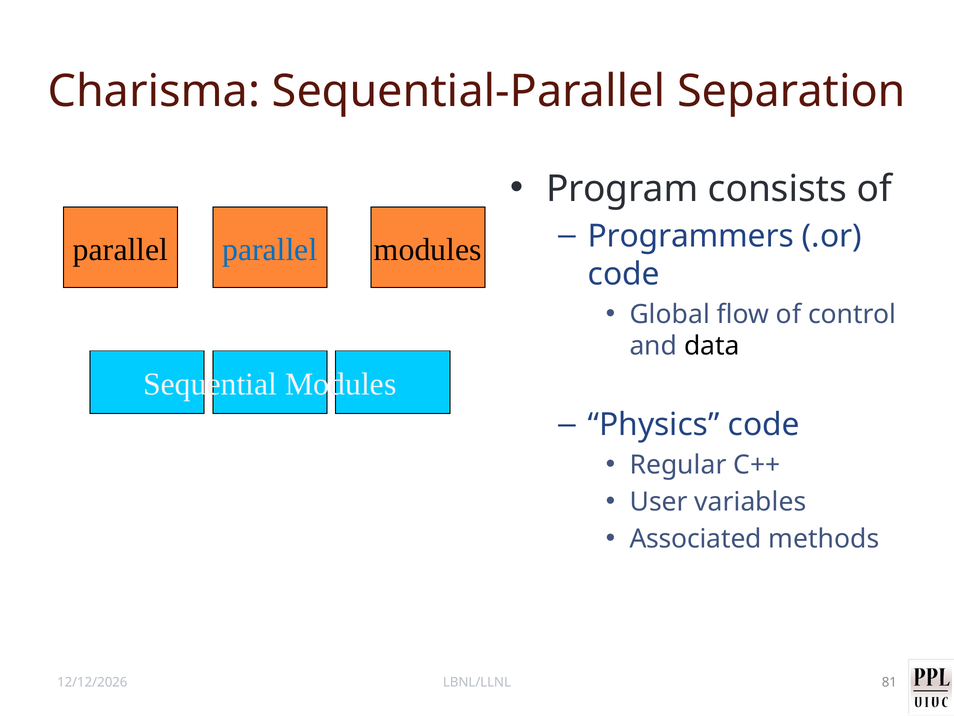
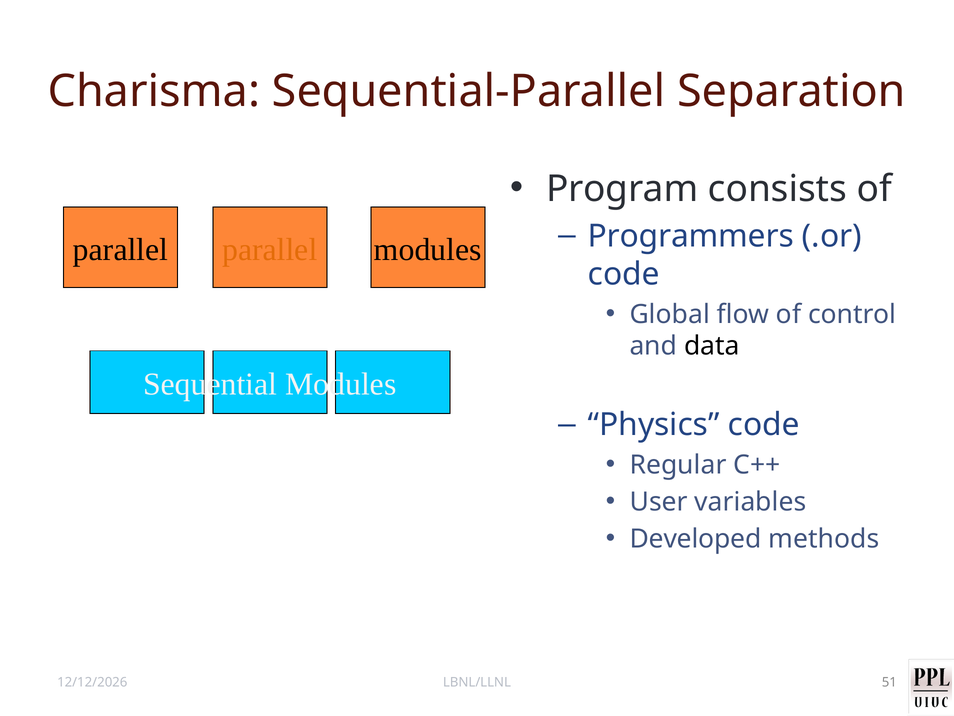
parallel colour: blue -> orange (270, 249)
Associated: Associated -> Developed (696, 539)
81: 81 -> 51 (889, 682)
